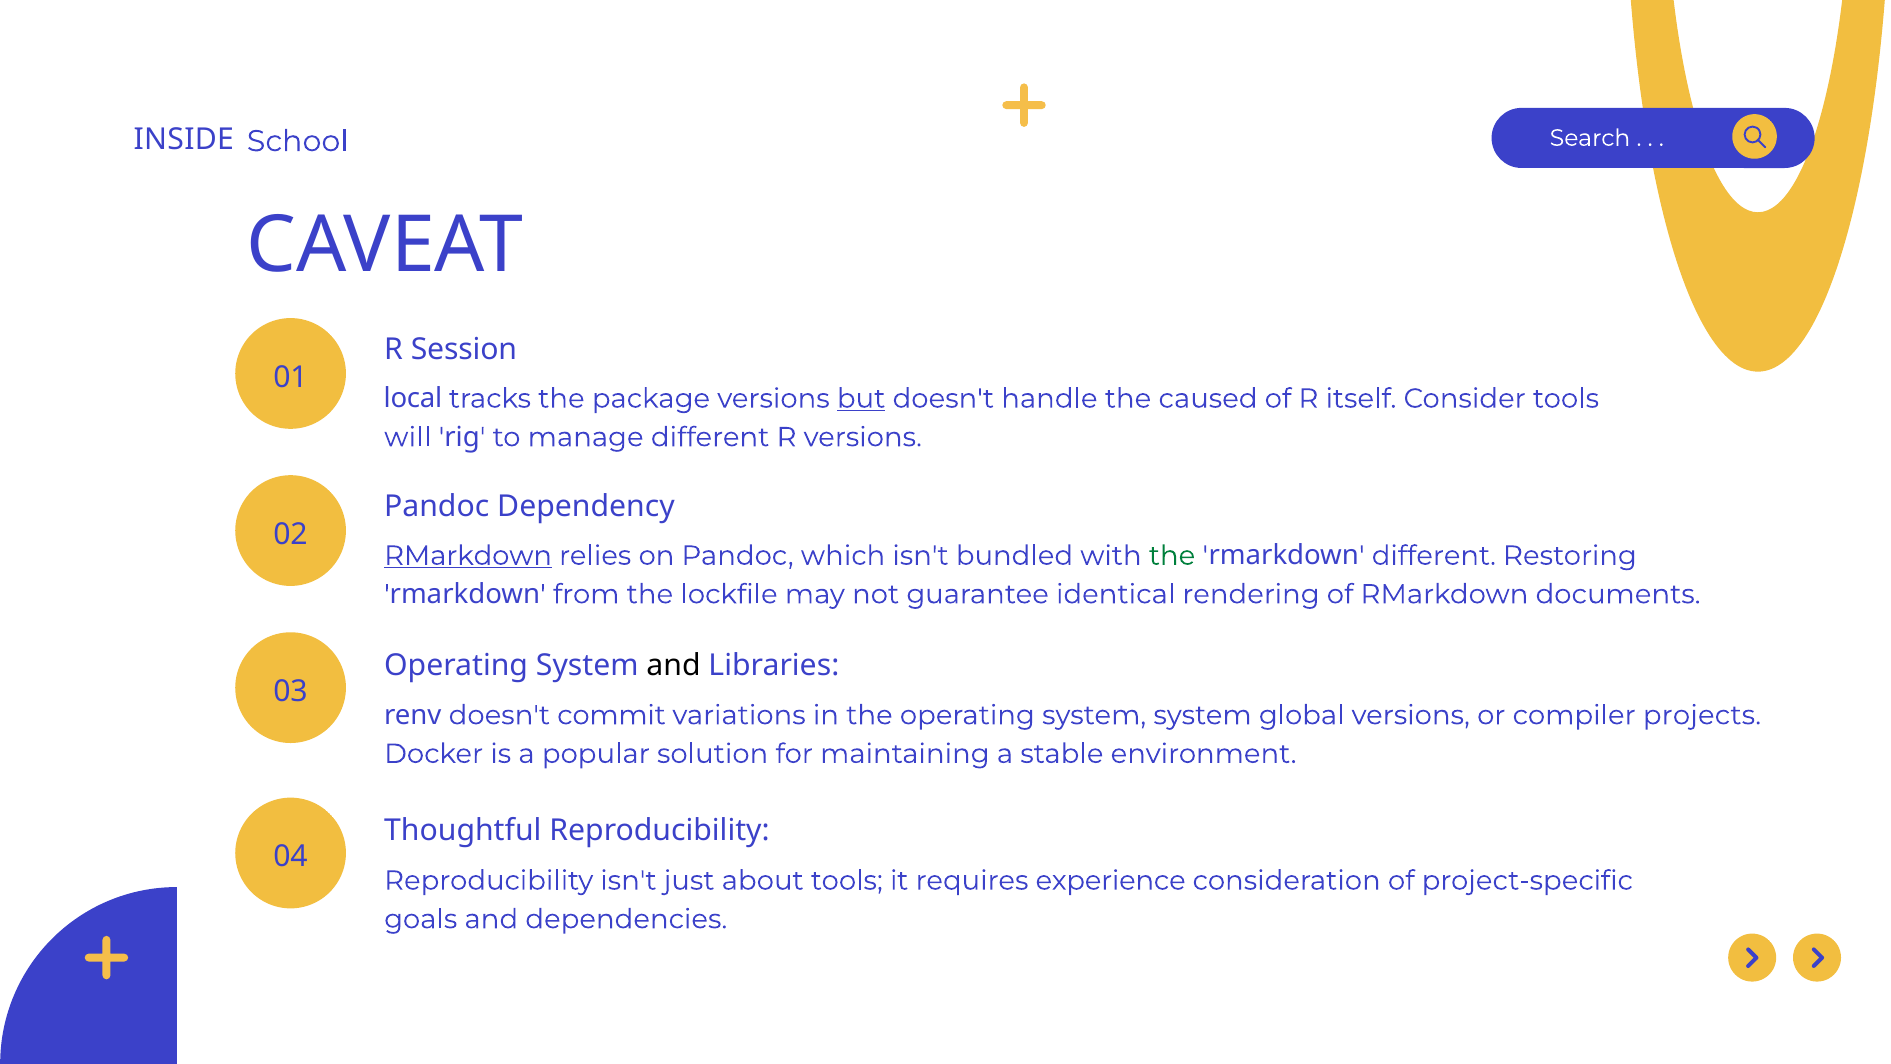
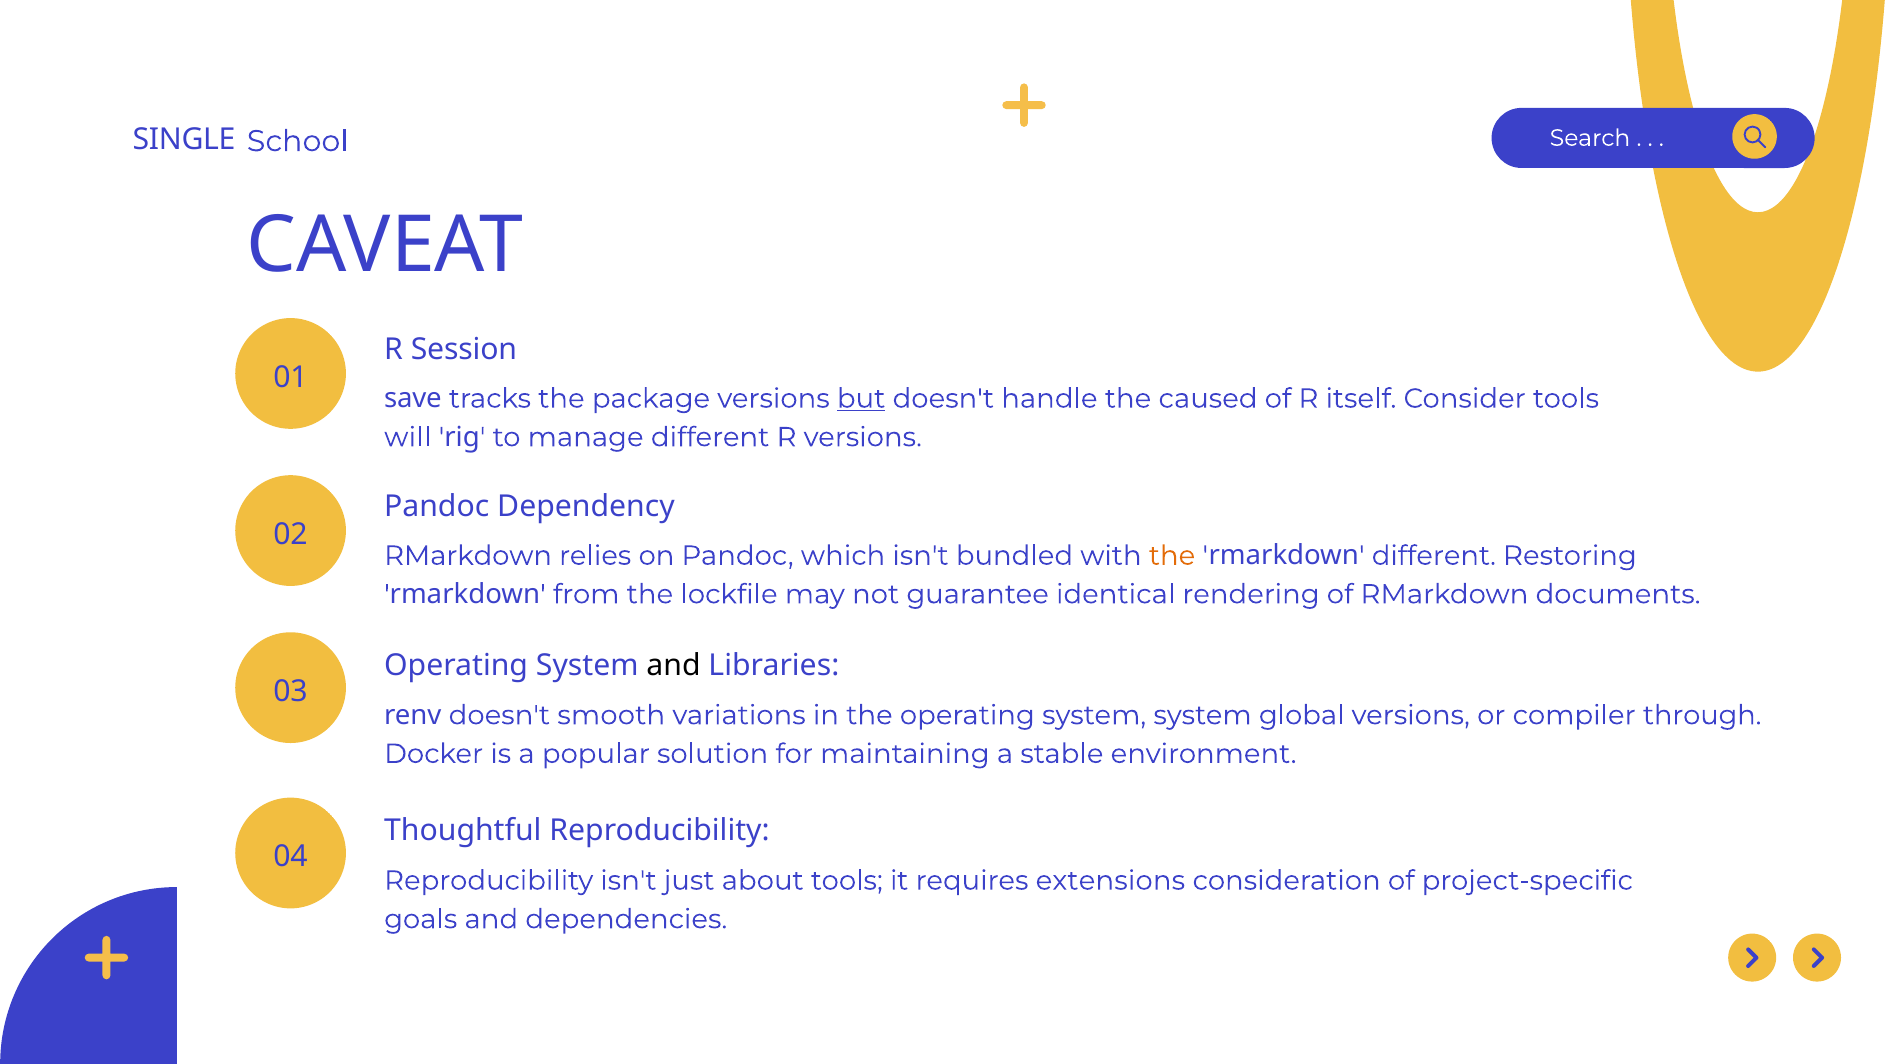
INSIDE: INSIDE -> SINGLE (184, 139)
local: local -> save (413, 398)
RMarkdown underline: present -> none (468, 556)
the colour: green -> orange (1172, 556)
commit: commit -> smooth (611, 715)
projects: projects -> through (1702, 715)
experience: experience -> extensions (1110, 880)
